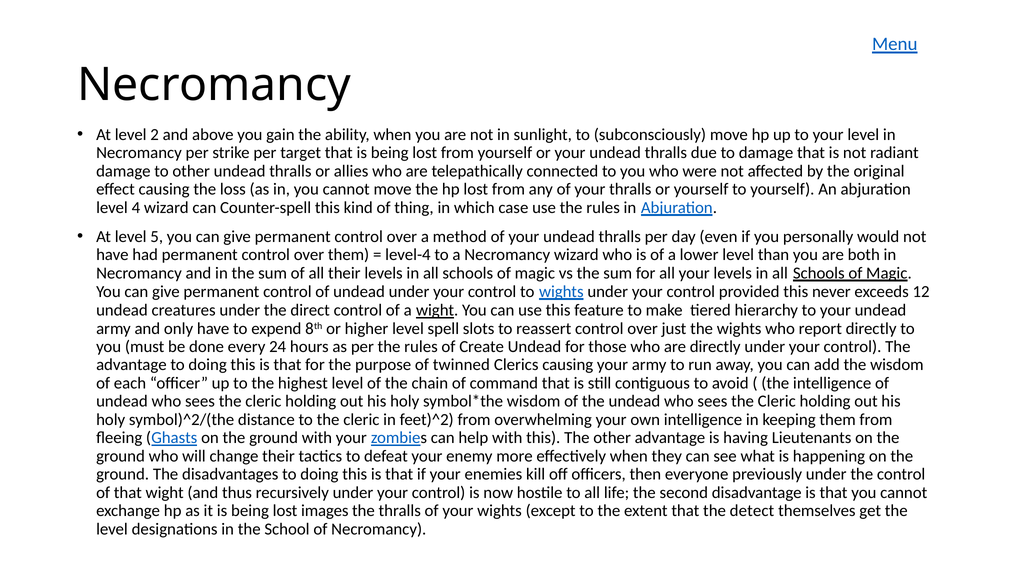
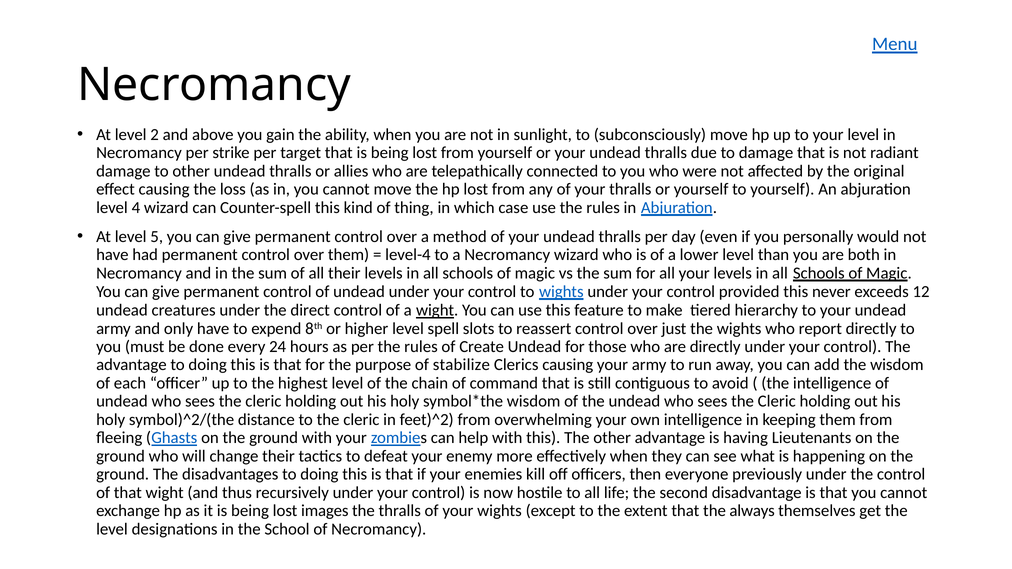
twinned: twinned -> stabilize (461, 365)
detect: detect -> always (752, 511)
